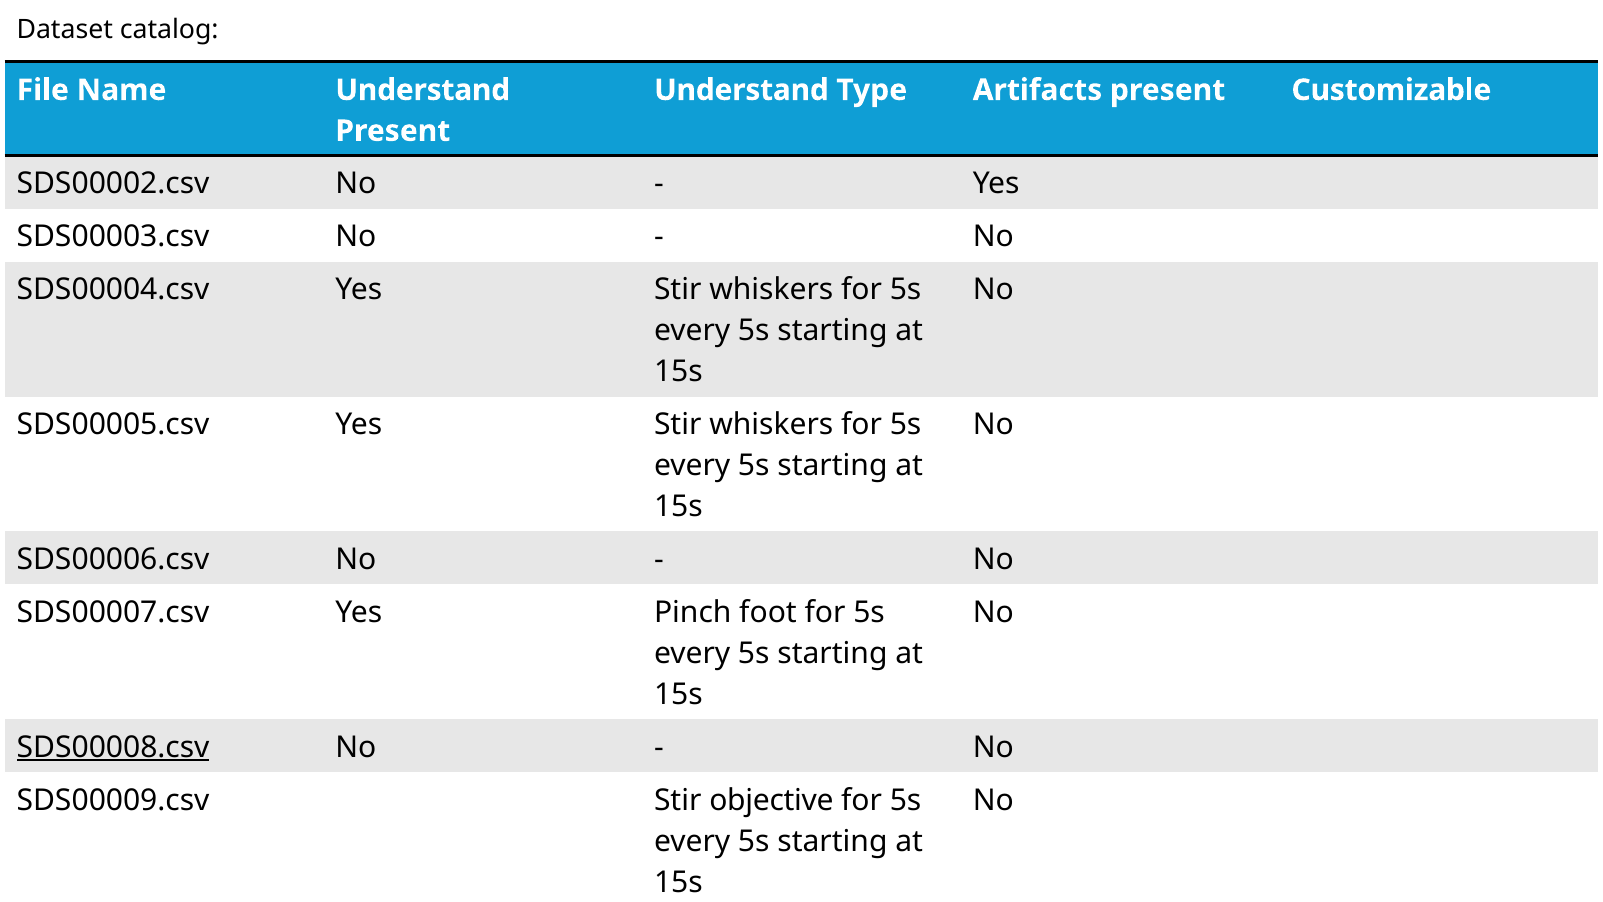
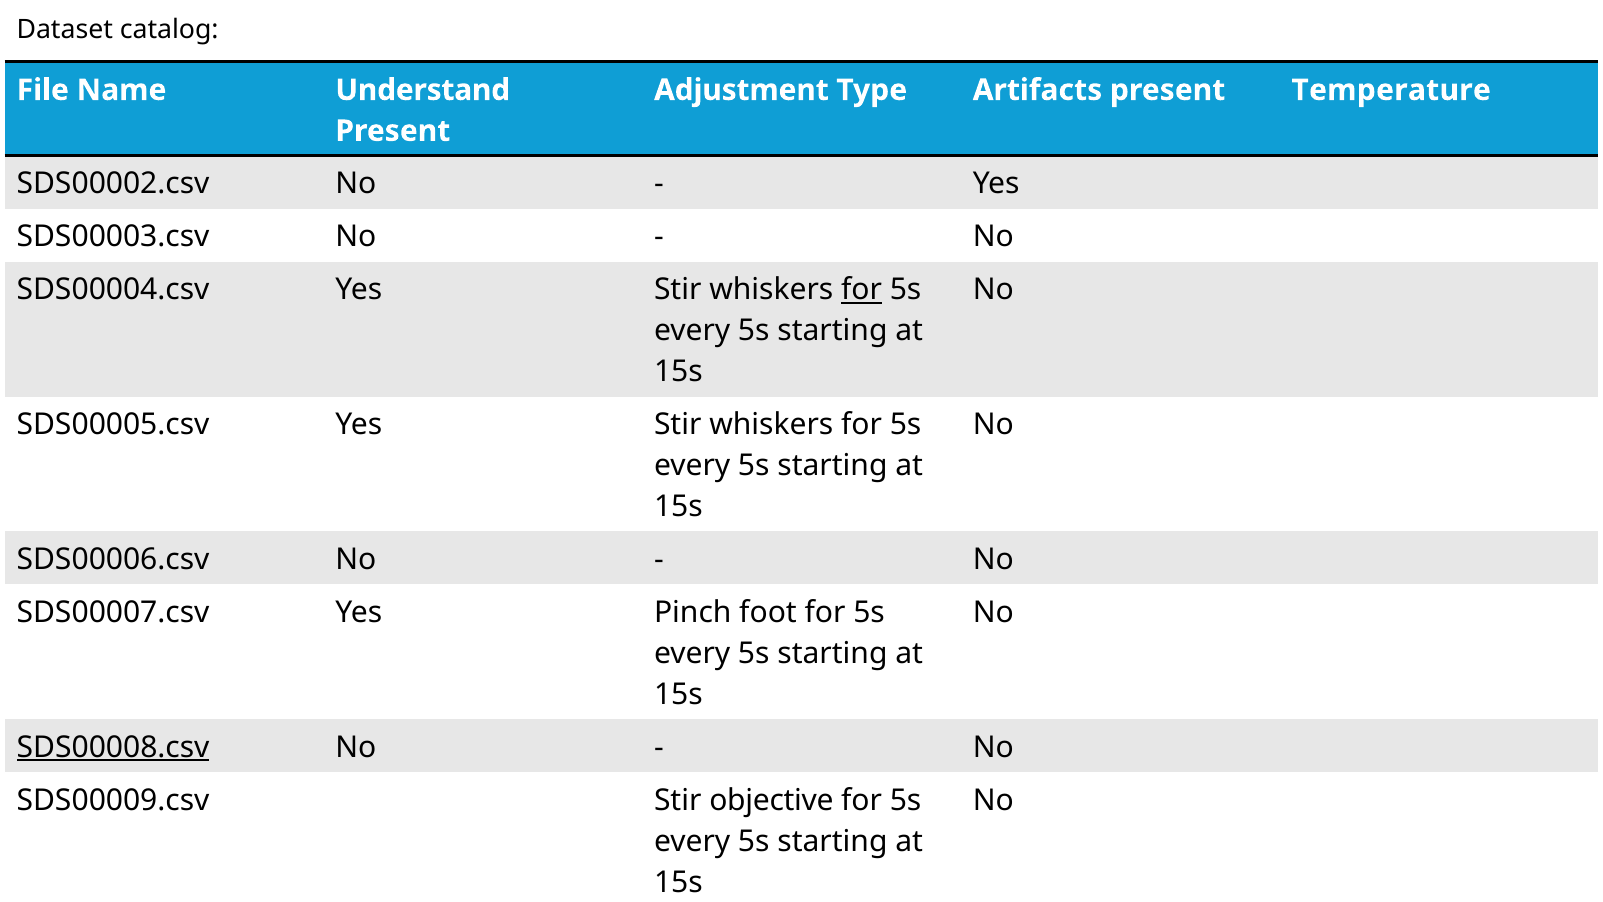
Understand: Understand -> Adjustment (741, 90)
Customizable: Customizable -> Temperature (1391, 90)
for underline: none -> present (862, 290)
